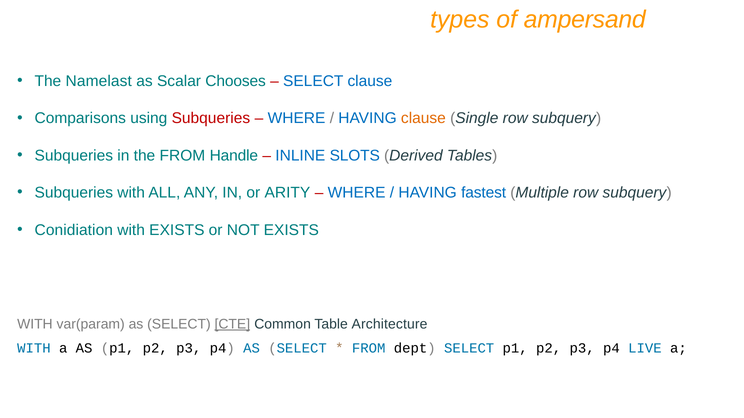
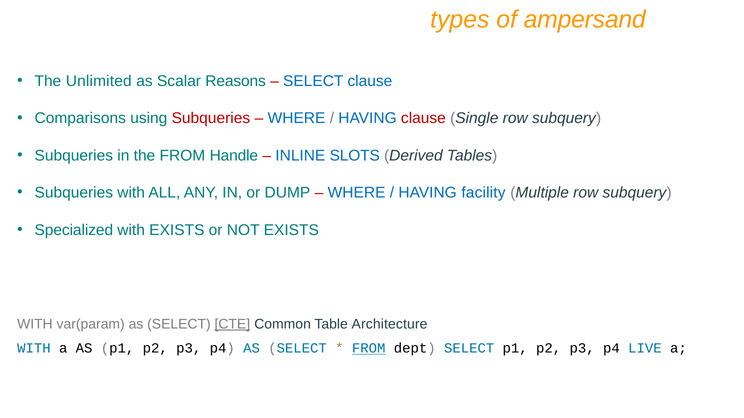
Namelast: Namelast -> Unlimited (99, 81)
Chooses: Chooses -> Reasons (236, 81)
clause colour: orange -> red (423, 119)
ARITY: ARITY -> DUMP (287, 193)
fastest: fastest -> facility (483, 193)
Conidiation: Conidiation -> Specialized (74, 230)
FROM underline: none -> present (369, 349)
